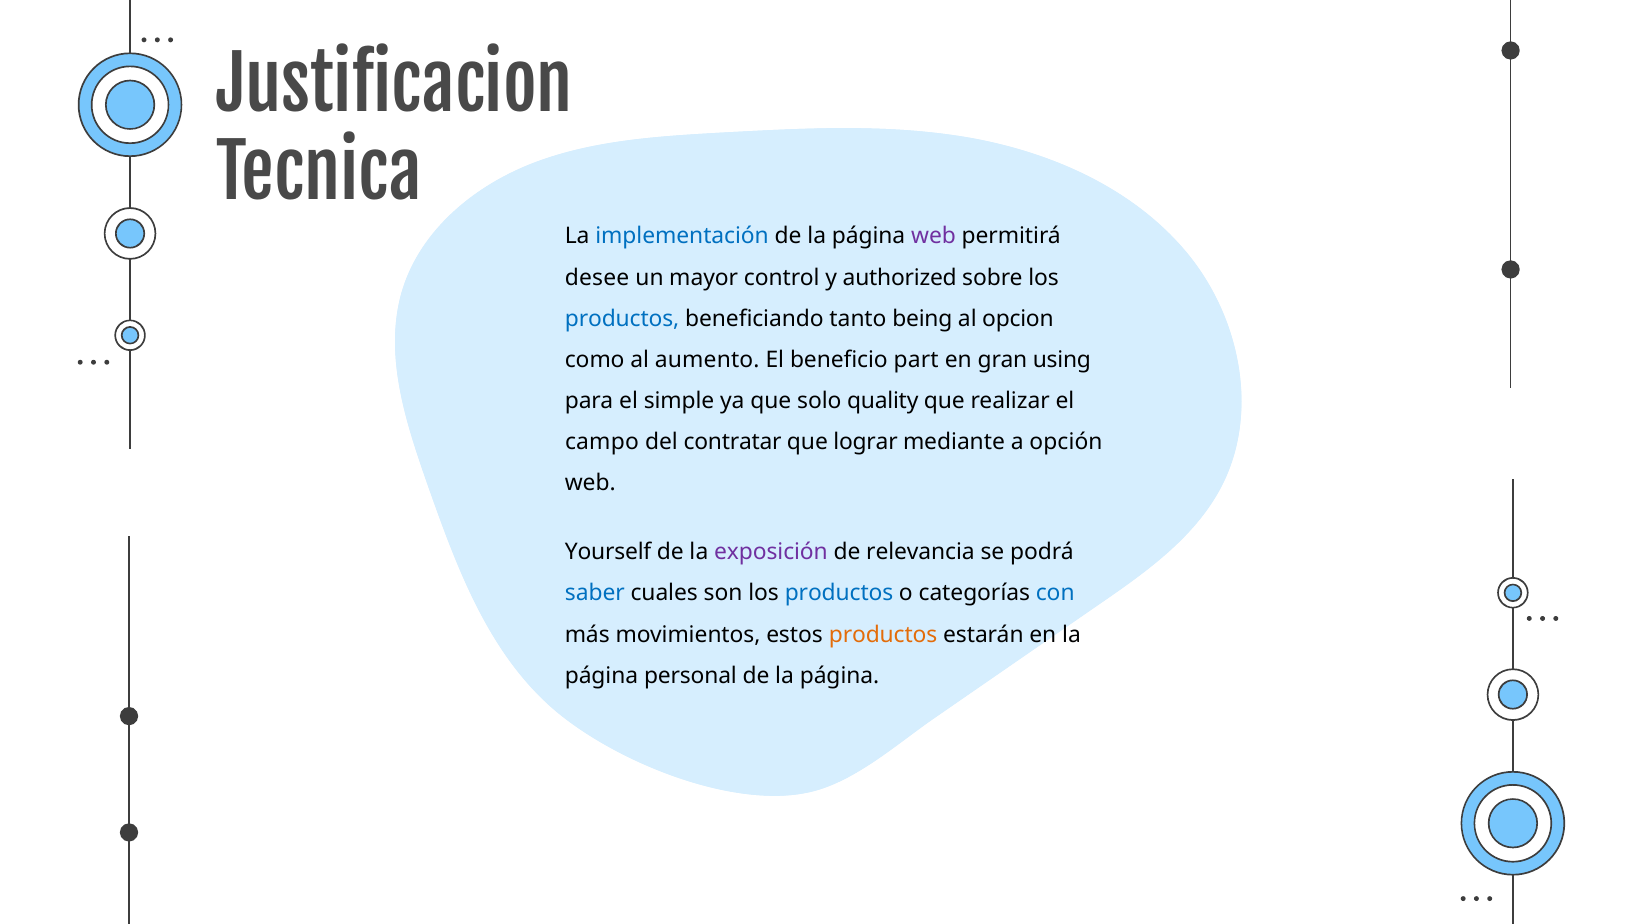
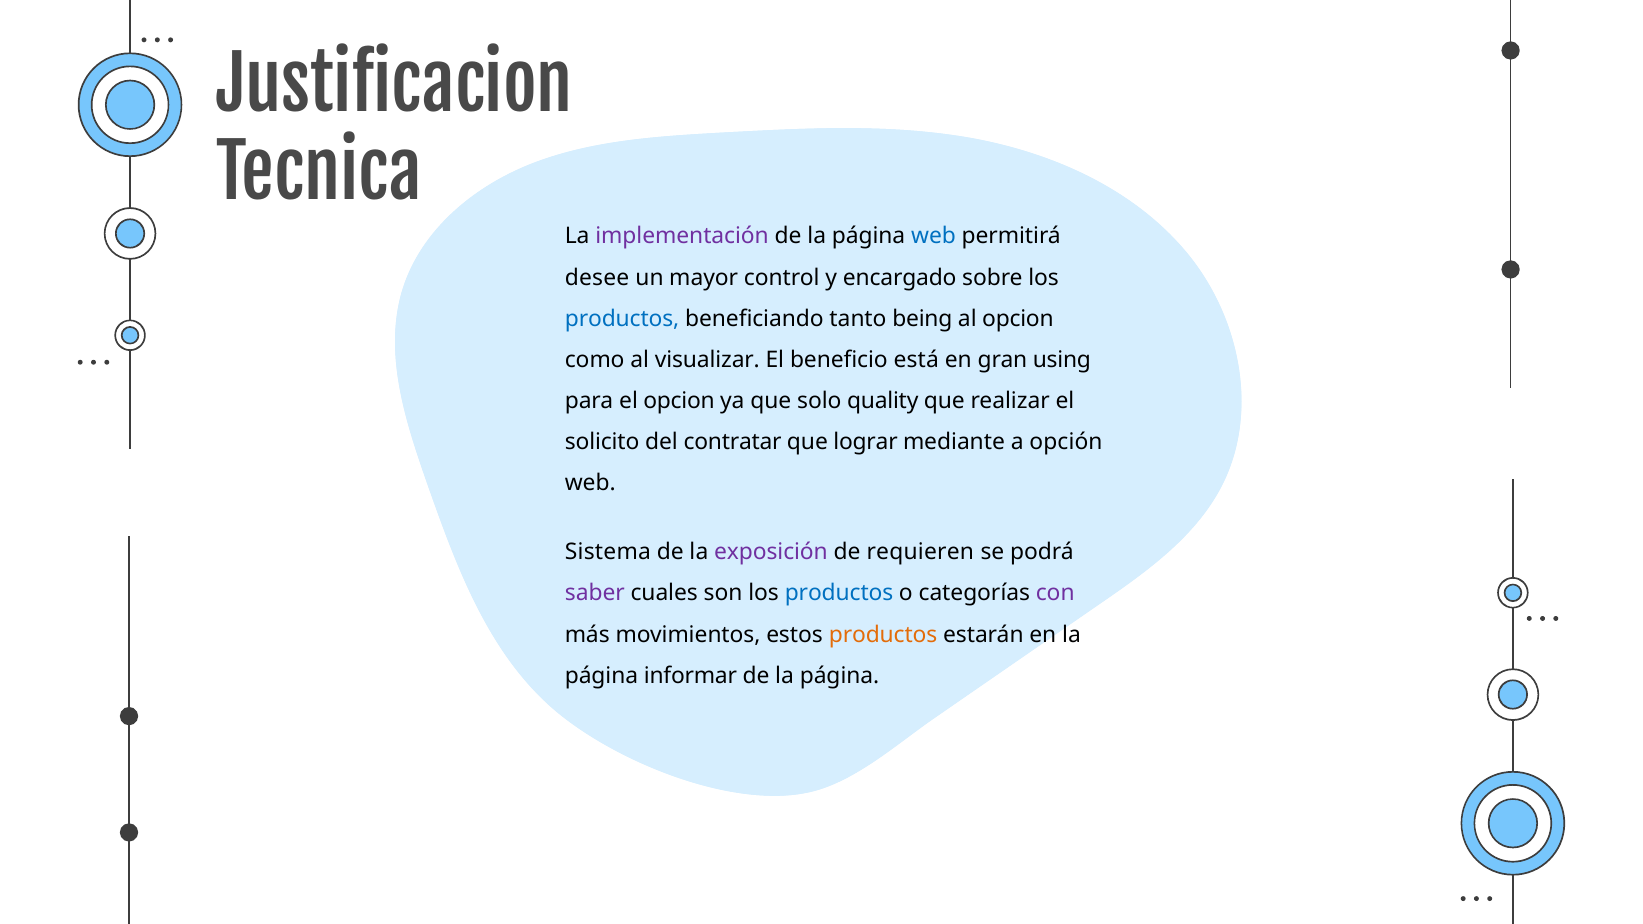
implementación colour: blue -> purple (682, 237)
web colour: purple -> blue (934, 237)
authorized: authorized -> encargado (900, 278)
aumento: aumento -> visualizar (707, 360)
part: part -> está (916, 360)
el simple: simple -> opcion (679, 401)
campo: campo -> solicito (602, 442)
Yourself: Yourself -> Sistema (608, 552)
relevancia: relevancia -> requieren (920, 552)
saber colour: blue -> purple (595, 594)
con colour: blue -> purple (1055, 594)
personal: personal -> informar (690, 676)
